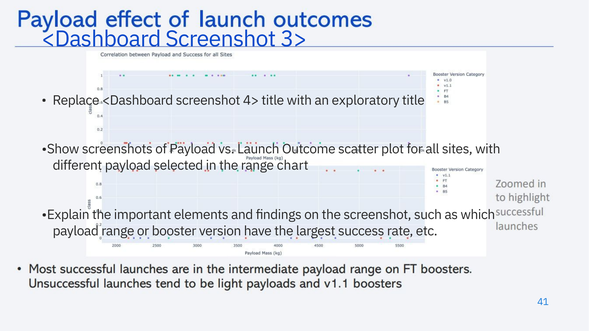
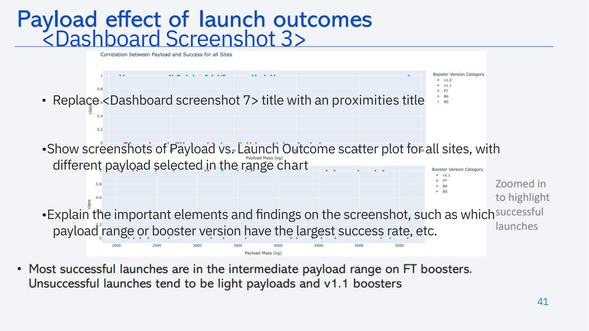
4>: 4> -> 7> (251, 100)
exploratory: exploratory -> proximities (366, 100)
